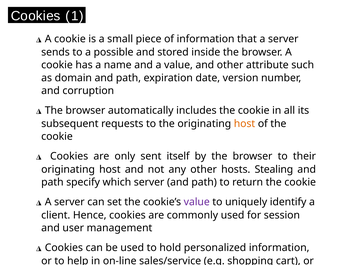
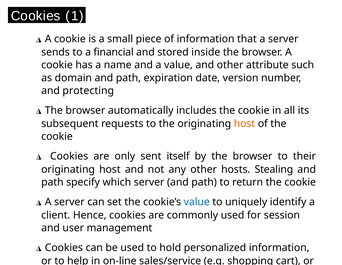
possible: possible -> financial (114, 52)
corruption: corruption -> protecting (88, 90)
value colour: purple -> blue (197, 201)
